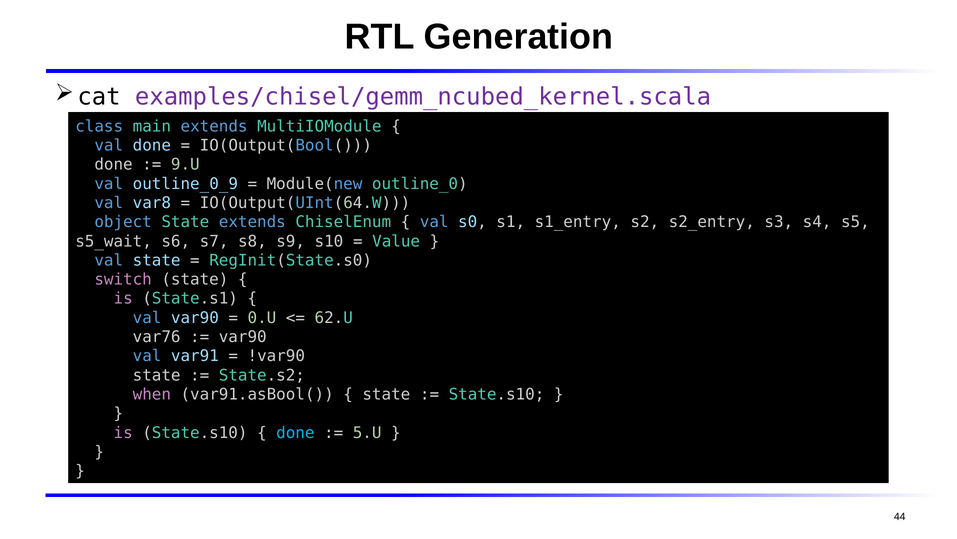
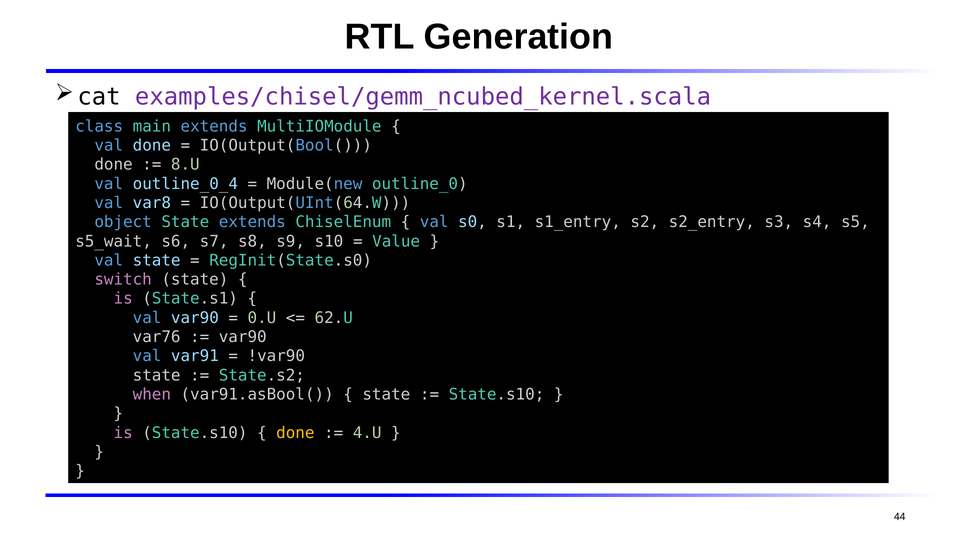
9.U: 9.U -> 8.U (185, 164)
outline_0_9: outline_0_9 -> outline_0_4 (185, 184)
done colour: light blue -> yellow (295, 432)
5.U: 5.U -> 4.U (367, 432)
